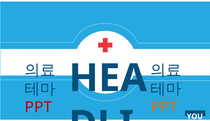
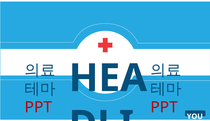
PPT colour: orange -> red (164, 107)
